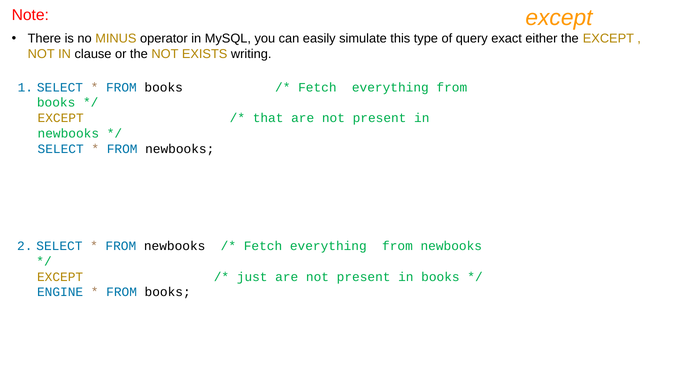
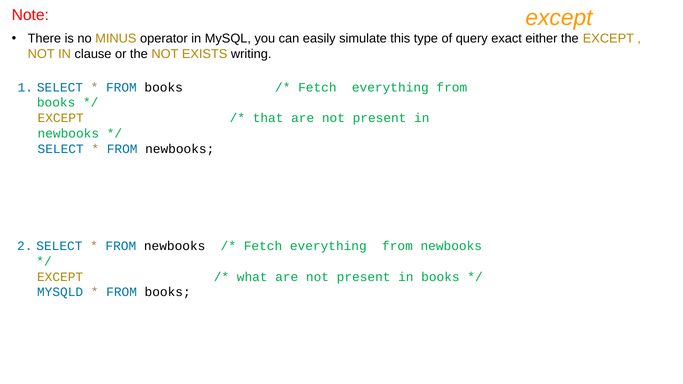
just: just -> what (252, 277)
ENGINE: ENGINE -> MYSQLD (60, 292)
